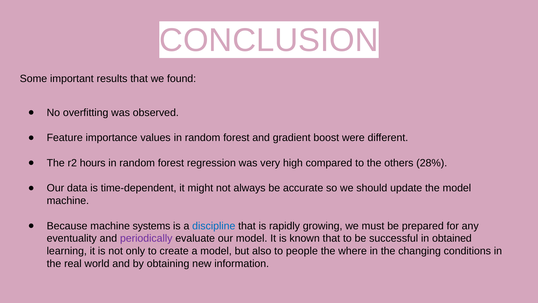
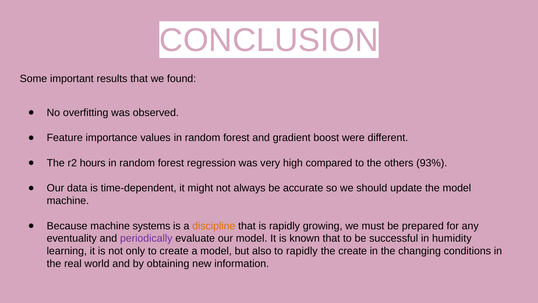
28%: 28% -> 93% (432, 163)
discipline colour: blue -> orange (214, 226)
obtained: obtained -> humidity (452, 238)
to people: people -> rapidly (302, 251)
the where: where -> create (353, 251)
